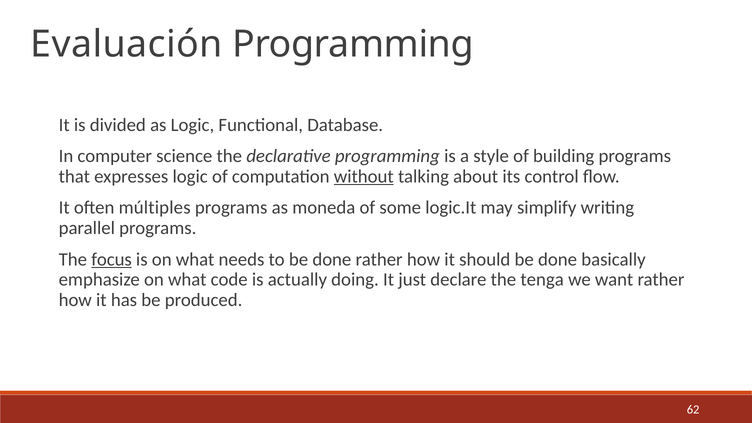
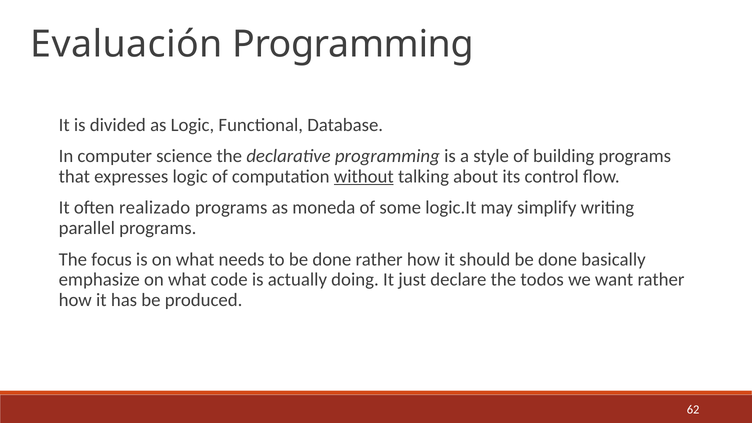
múltiples: múltiples -> realizado (155, 208)
focus underline: present -> none (112, 259)
tenga: tenga -> todos (542, 280)
